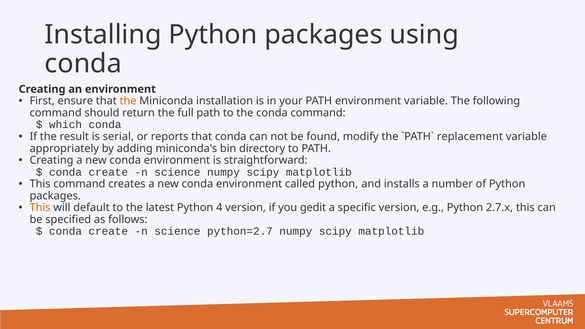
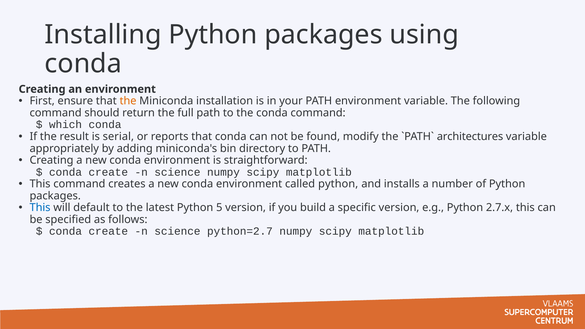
replacement: replacement -> architectures (470, 137)
This colour: orange -> blue (40, 208)
4: 4 -> 5 (219, 208)
gedit: gedit -> build (313, 208)
